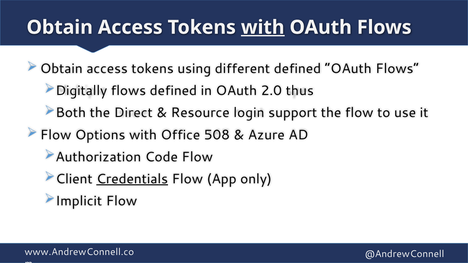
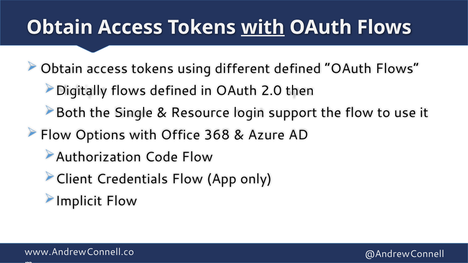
thus: thus -> then (300, 91)
Direct: Direct -> Single (133, 113)
508: 508 -> 368 (217, 135)
Credentials underline: present -> none (132, 179)
